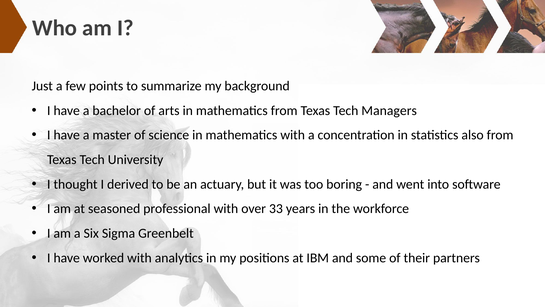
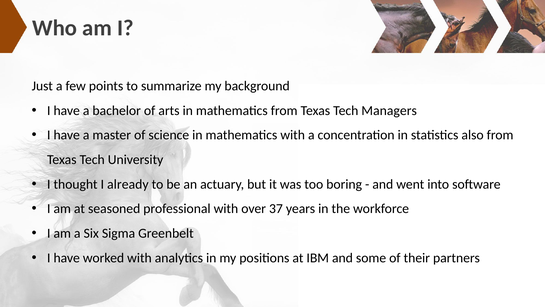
derived: derived -> already (128, 184)
33: 33 -> 37 (276, 209)
